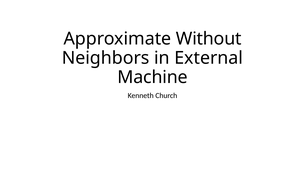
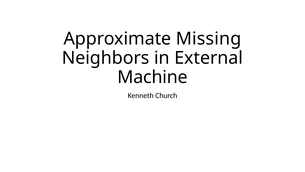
Without: Without -> Missing (209, 39)
